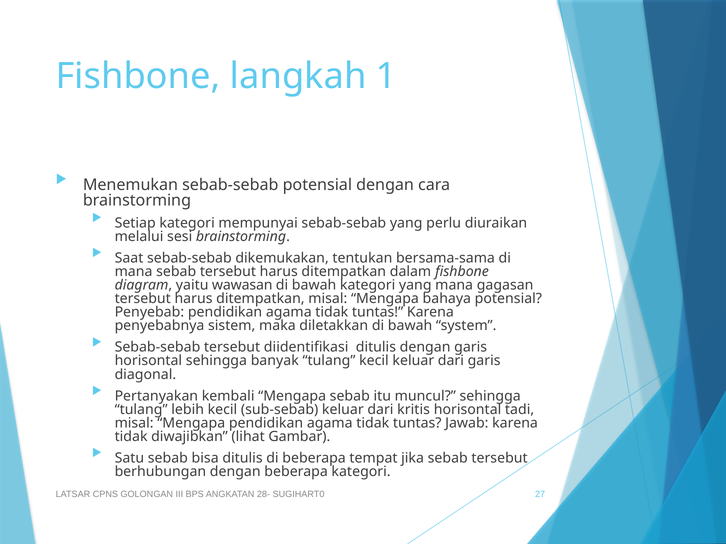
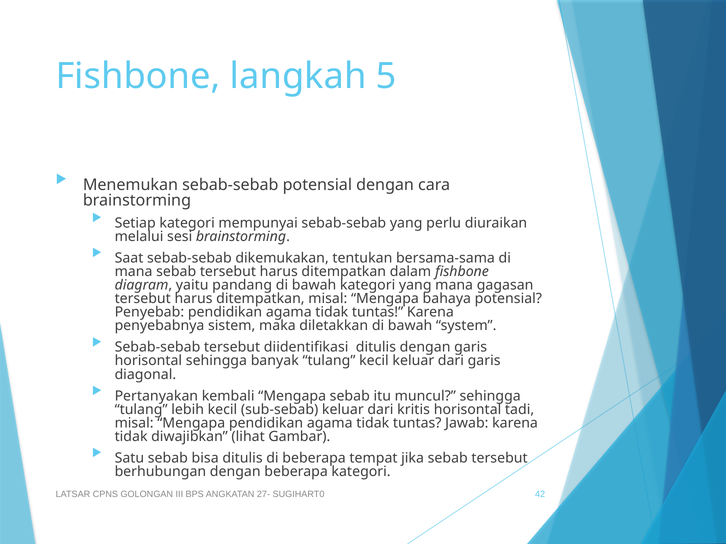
1: 1 -> 5 (386, 76)
wawasan: wawasan -> pandang (242, 285)
28-: 28- -> 27- (264, 495)
27: 27 -> 42 (540, 495)
